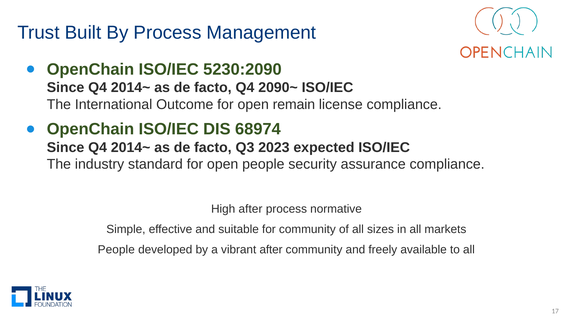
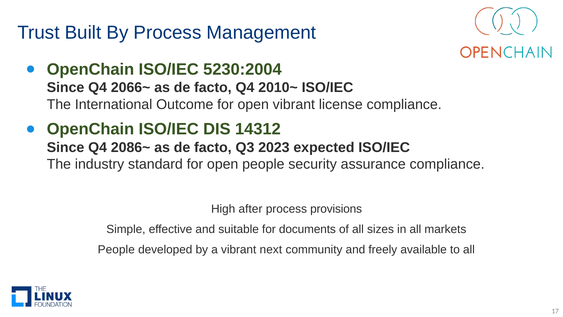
5230:2090: 5230:2090 -> 5230:2004 (242, 69)
2014~: 2014~ -> 2066~ (131, 87)
2090~: 2090~ -> 2010~ (278, 87)
open remain: remain -> vibrant (294, 104)
68974: 68974 -> 14312 (258, 129)
2014~: 2014~ -> 2086~ (131, 147)
normative: normative -> provisions (336, 209)
for community: community -> documents (307, 229)
vibrant after: after -> next (271, 250)
